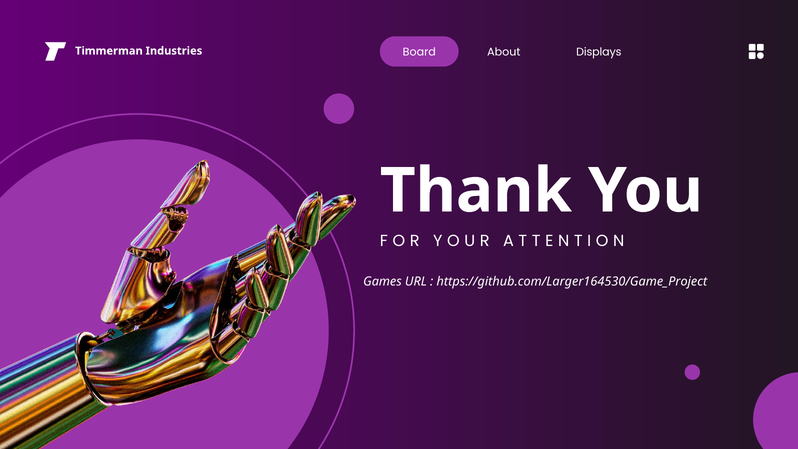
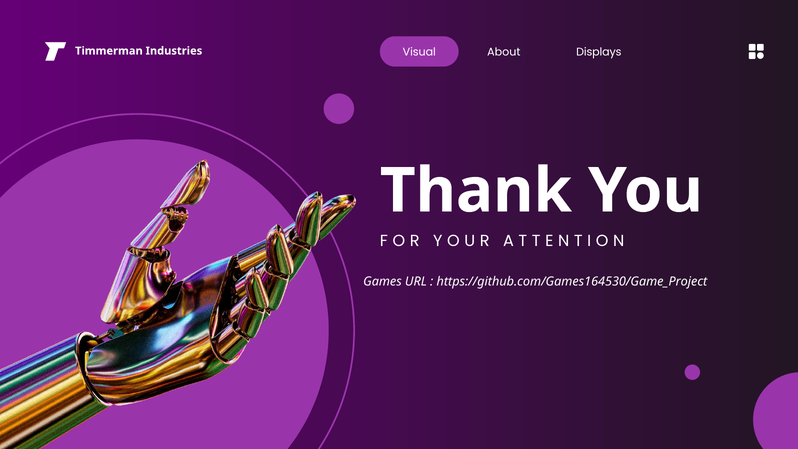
Board: Board -> Visual (419, 52)
https://github.com/Larger164530/Game_Project: https://github.com/Larger164530/Game_Project -> https://github.com/Games164530/Game_Project (572, 281)
